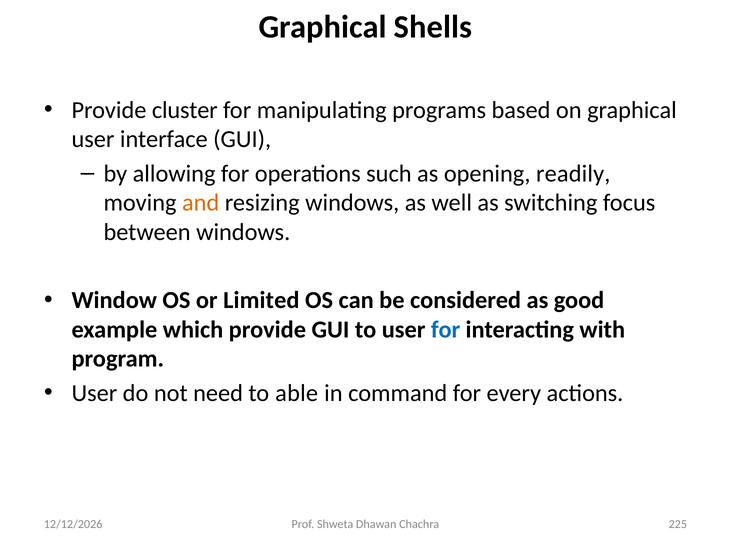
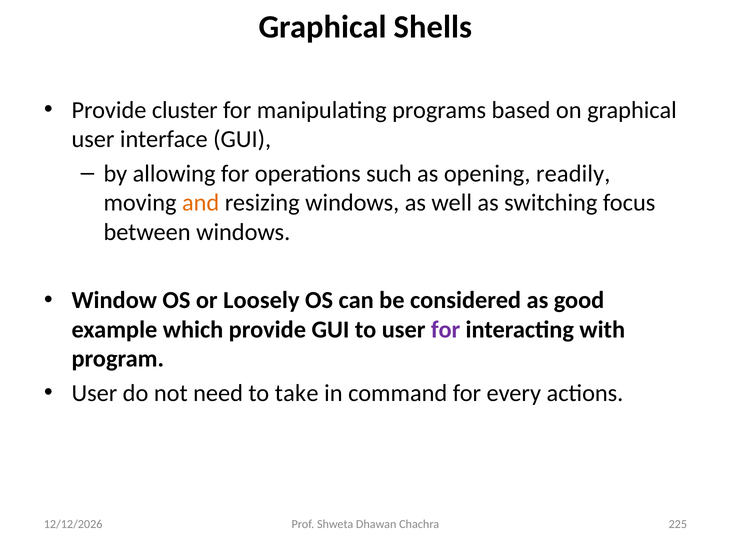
Limited: Limited -> Loosely (261, 300)
for colour: blue -> purple (446, 329)
able: able -> take (297, 393)
